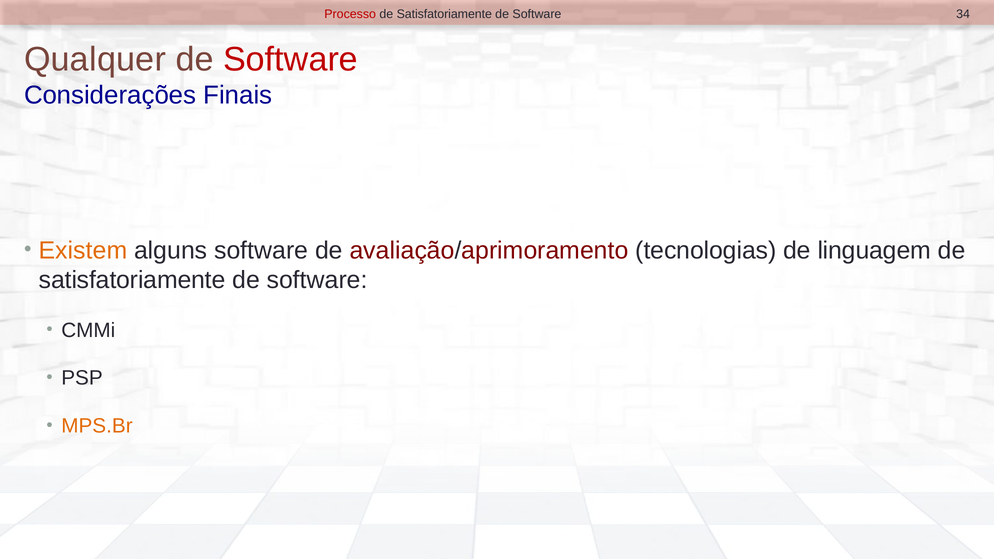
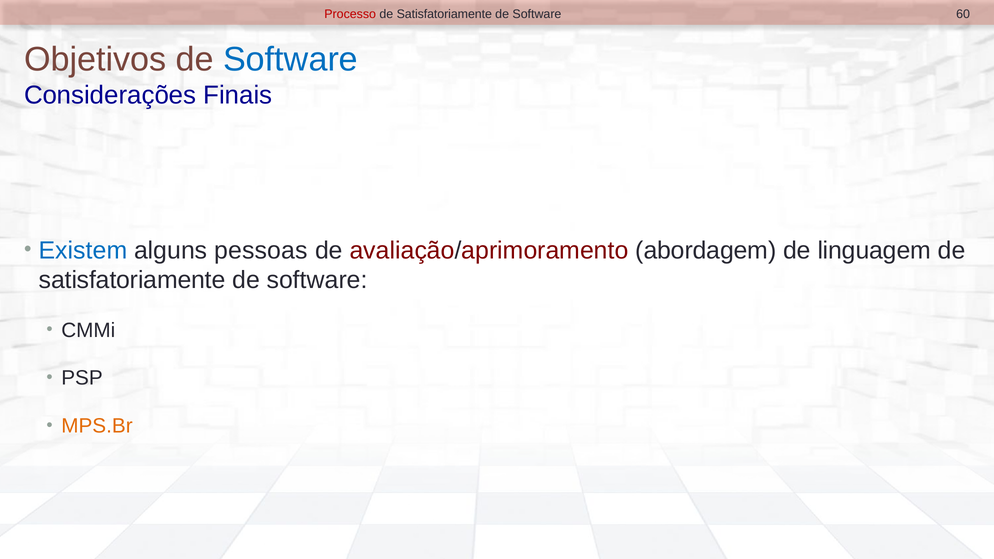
34: 34 -> 60 (963, 14)
Qualquer: Qualquer -> Objetivos (95, 60)
Software colour: red -> blue (291, 60)
Existem colour: orange -> blue (83, 250)
alguns software: software -> pessoas (261, 250)
tecnologias: tecnologias -> abordagem (706, 250)
